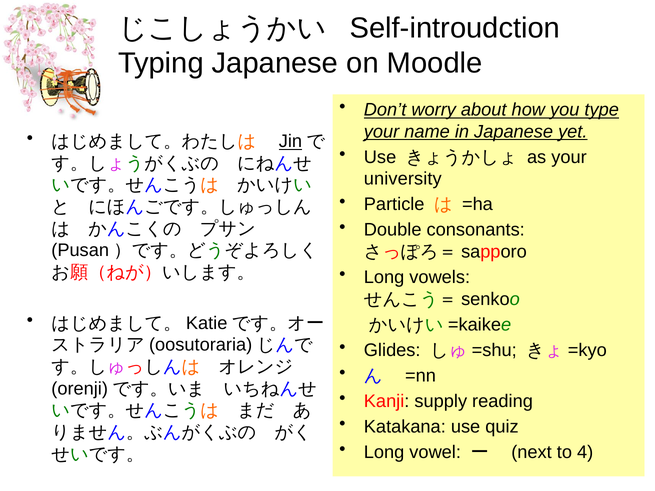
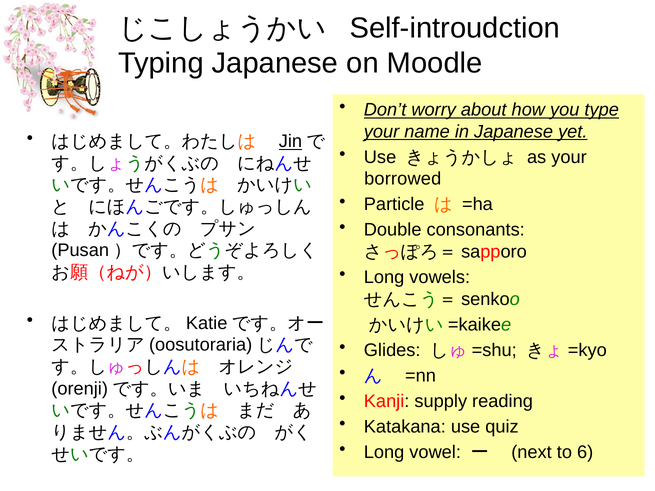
university: university -> borrowed (403, 179)
4: 4 -> 6 (585, 452)
